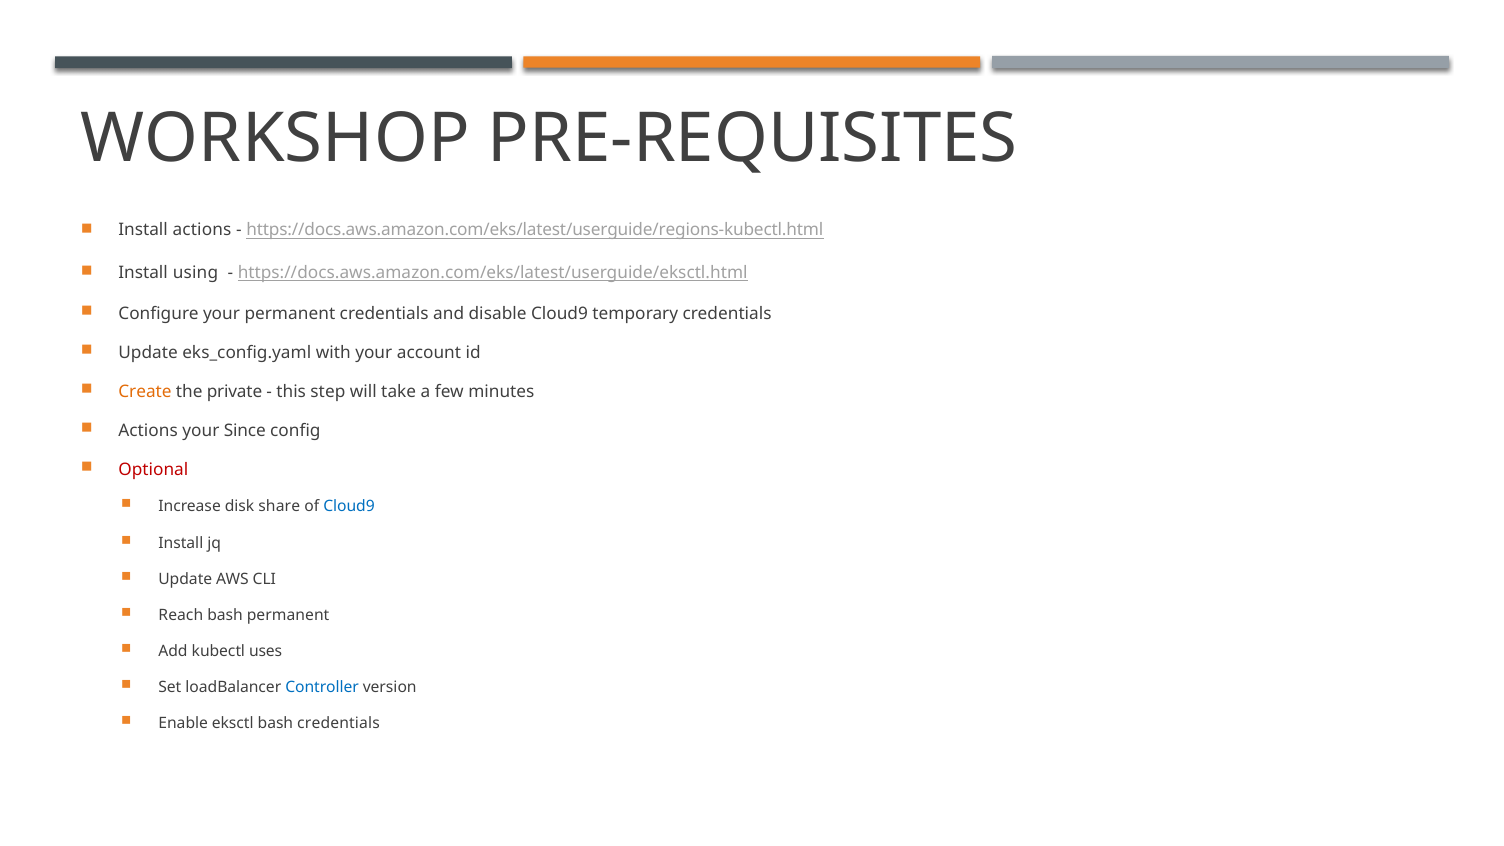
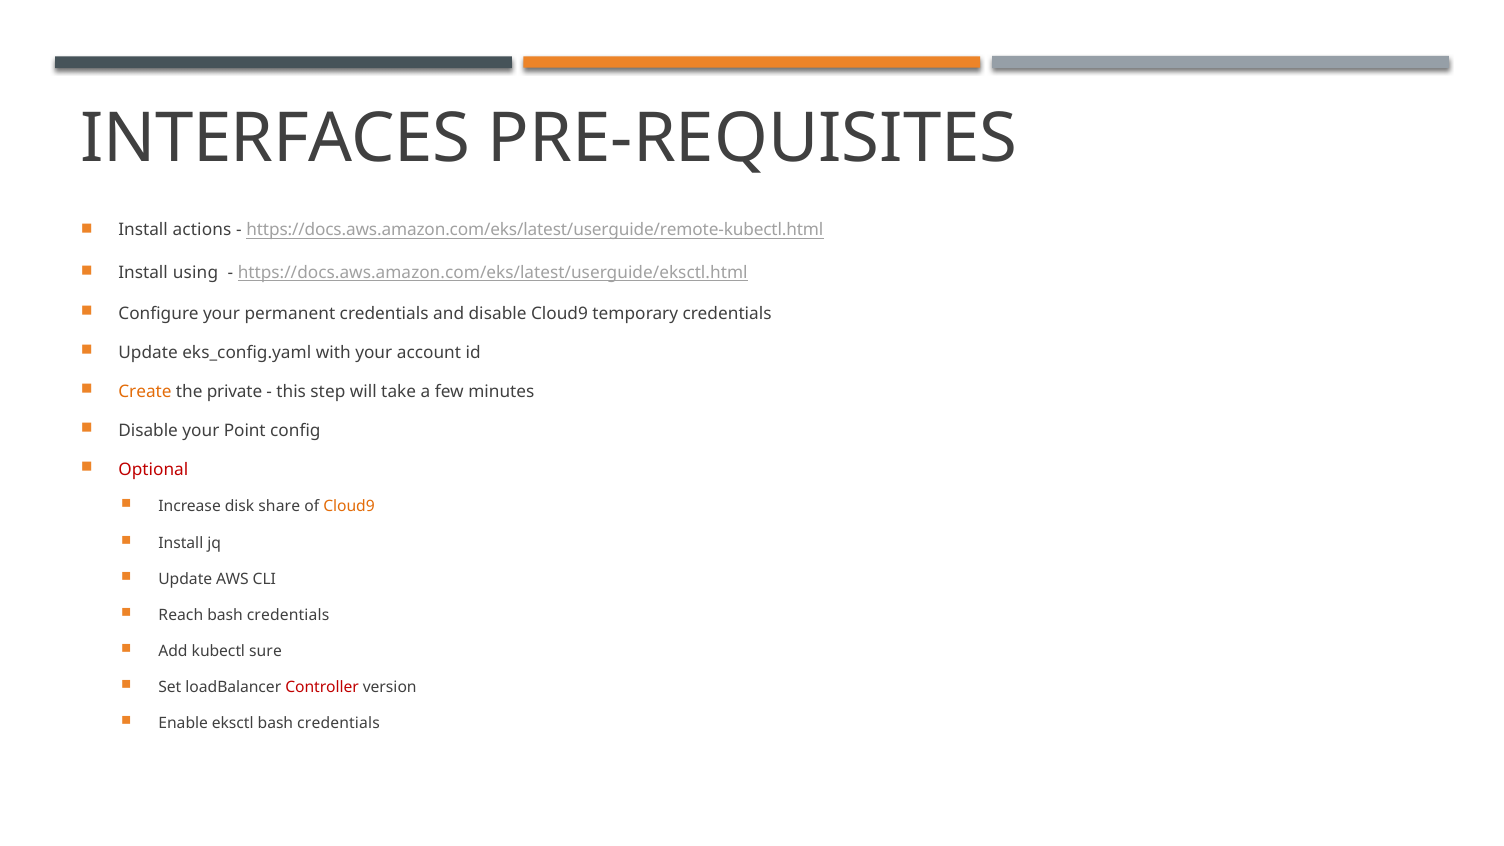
WORKSHOP: WORKSHOP -> INTERFACES (276, 138)
https://docs.aws.amazon.com/eks/latest/userguide/regions-kubectl.html: https://docs.aws.amazon.com/eks/latest/userguide/regions-kubectl.html -> https://docs.aws.amazon.com/eks/latest/userguide/remote-kubectl.html (535, 230)
Actions: Actions -> Disable (148, 431)
Since: Since -> Point (245, 431)
Cloud9 colour: blue -> orange (349, 507)
permanent: permanent -> credentials (288, 615)
uses: uses -> sure (265, 651)
Controller colour: blue -> red (322, 687)
